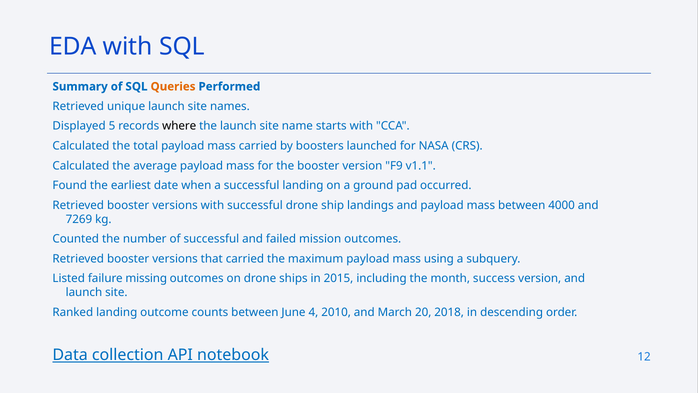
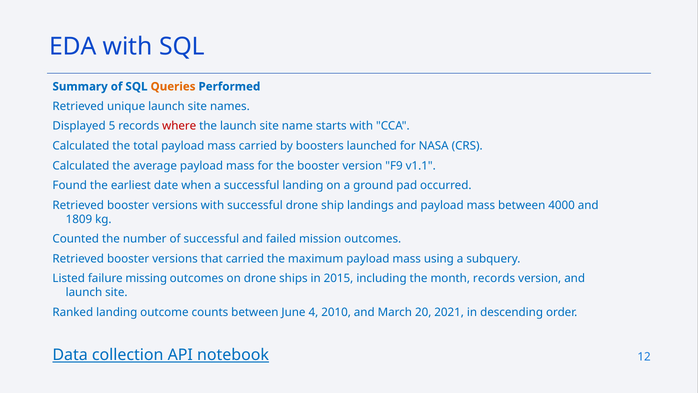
where colour: black -> red (179, 126)
7269: 7269 -> 1809 (79, 219)
month success: success -> records (494, 278)
2018: 2018 -> 2021 (449, 312)
